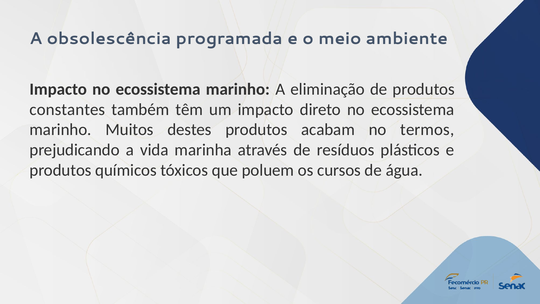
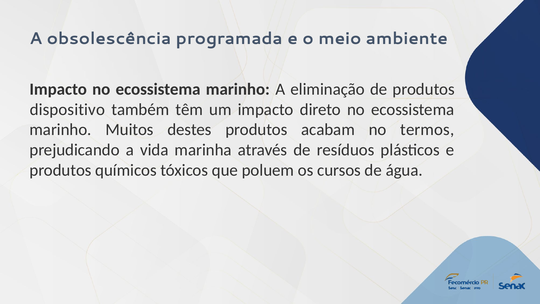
constantes: constantes -> dispositivo (67, 109)
